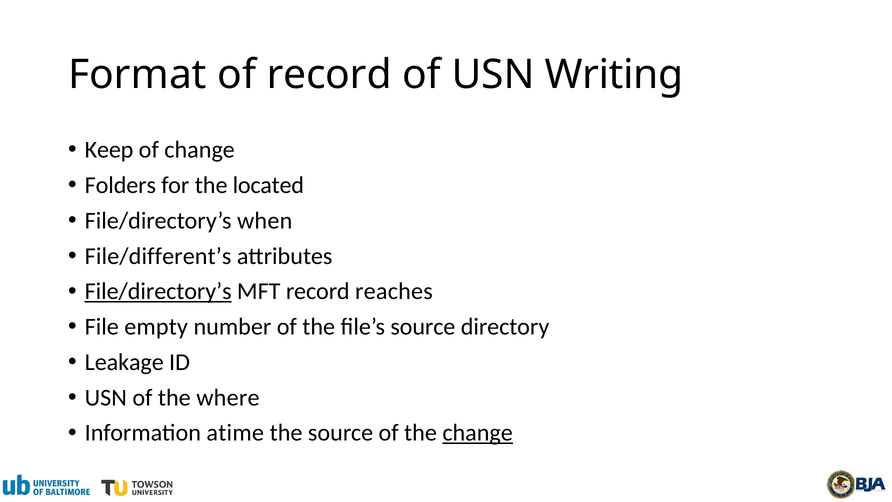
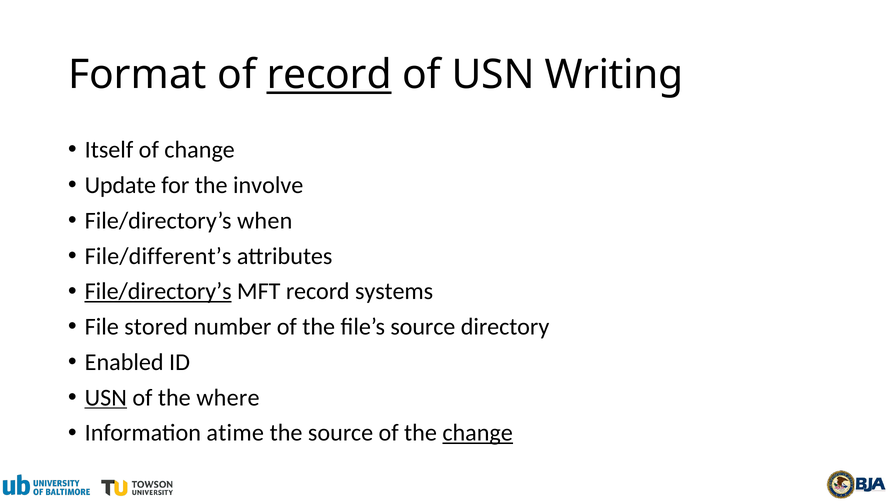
record underline: none -> present (329, 75)
Keep: Keep -> Itself (109, 150)
Folders: Folders -> Update (120, 185)
located: located -> involve (268, 185)
reaches: reaches -> systems (394, 291)
empty: empty -> stored (156, 327)
Leakage: Leakage -> Enabled (124, 362)
USN underline: none -> present (106, 397)
